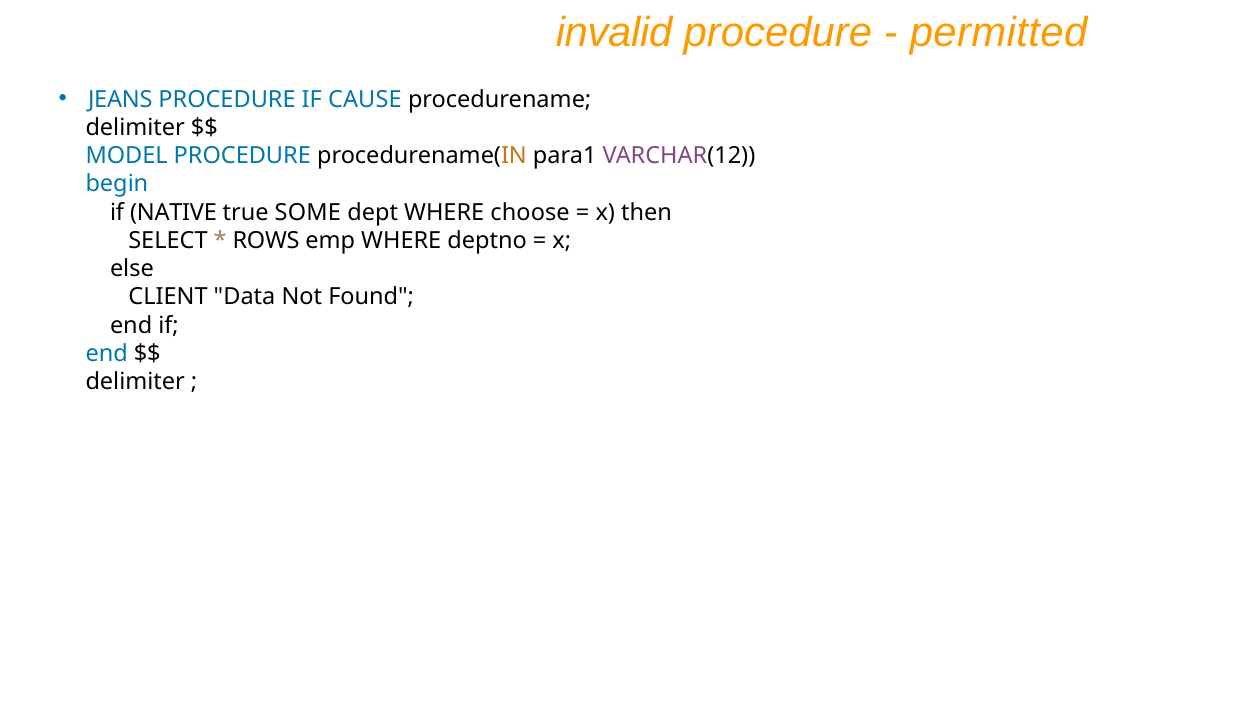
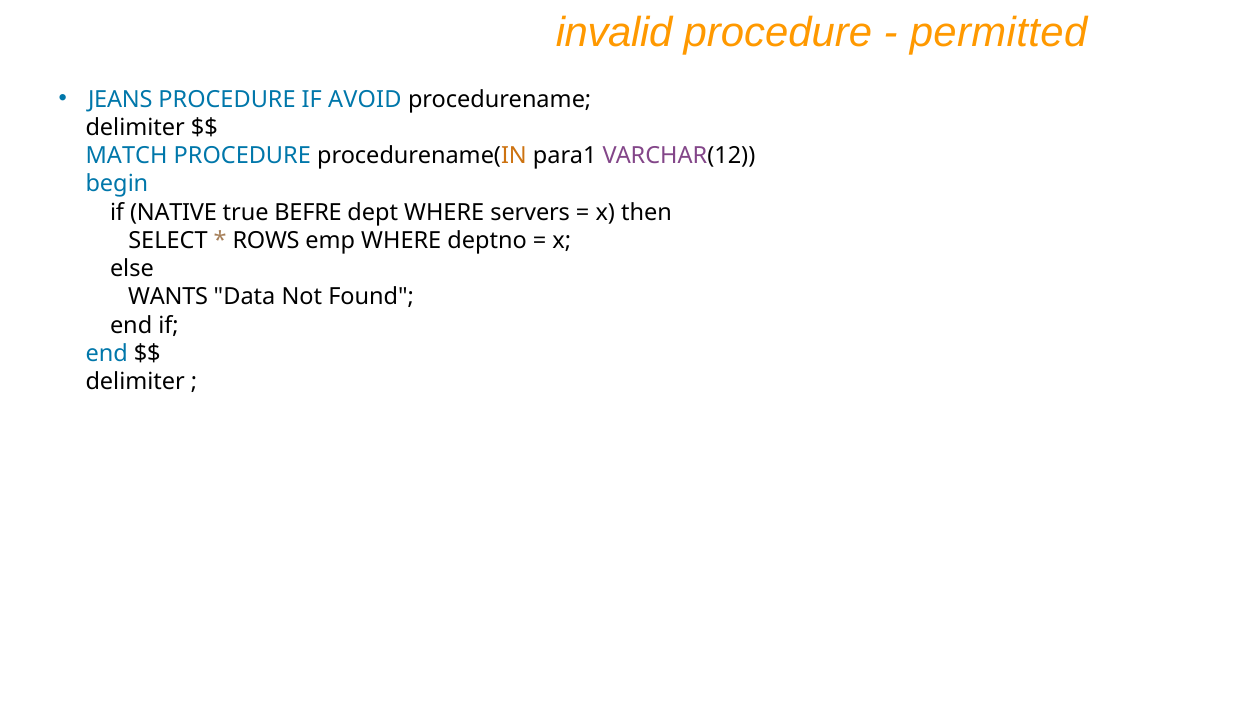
CAUSE: CAUSE -> AVOID (365, 99)
MODEL: MODEL -> MATCH (127, 156)
SOME: SOME -> BEFRE (308, 212)
choose: choose -> servers (530, 212)
CLIENT: CLIENT -> WANTS (168, 297)
